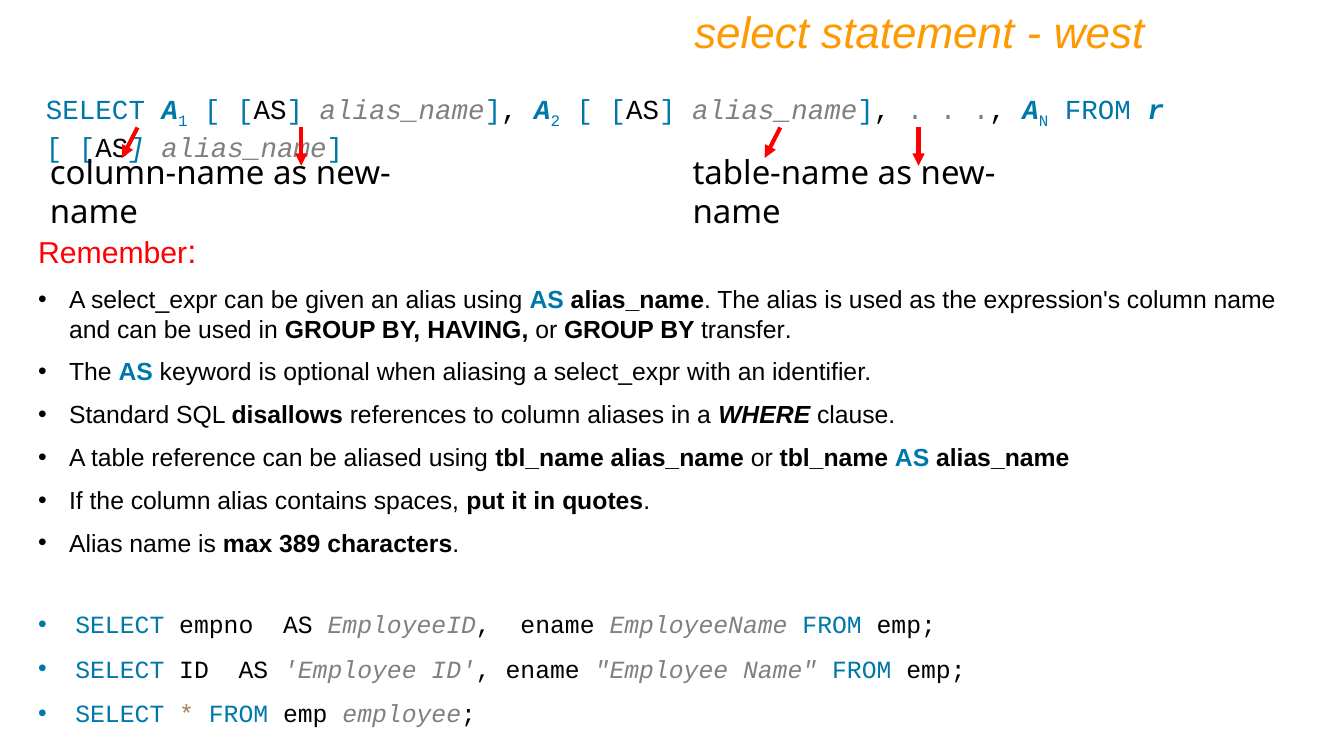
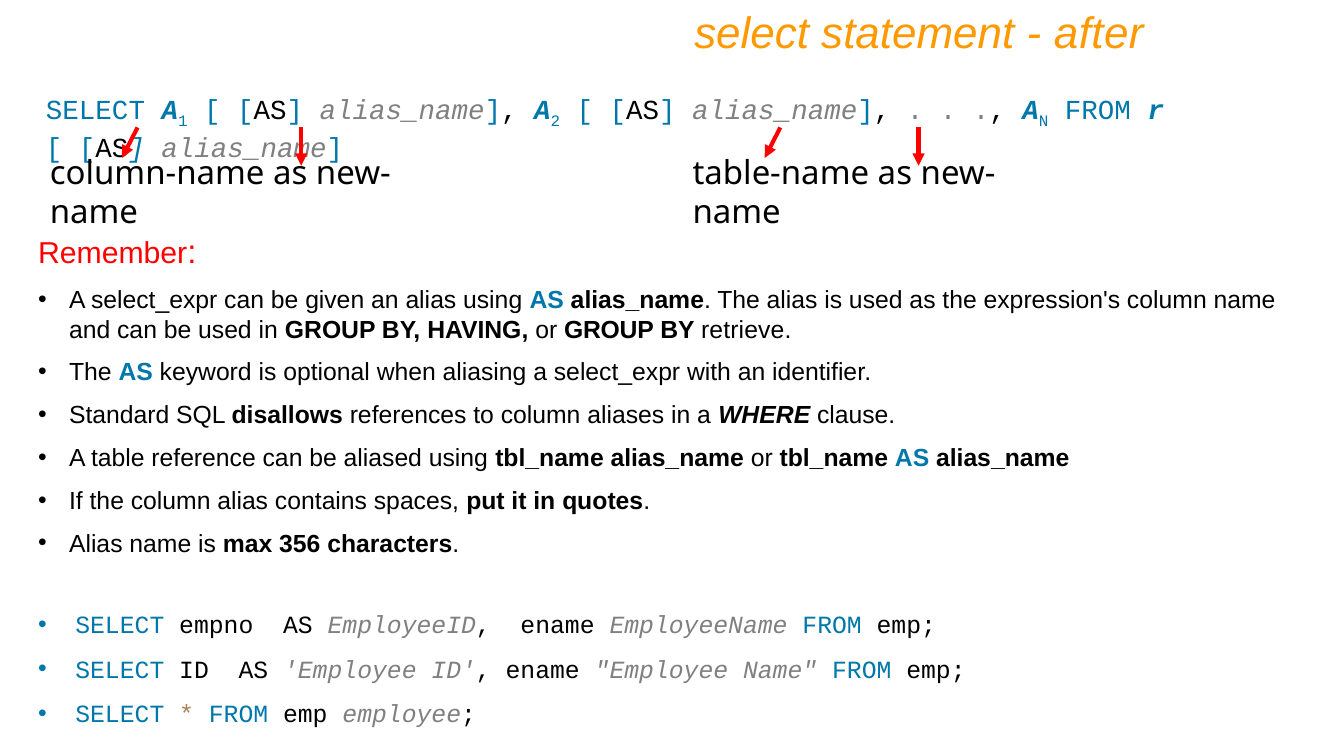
west: west -> after (1099, 34)
transfer: transfer -> retrieve (746, 330)
389: 389 -> 356 (300, 544)
